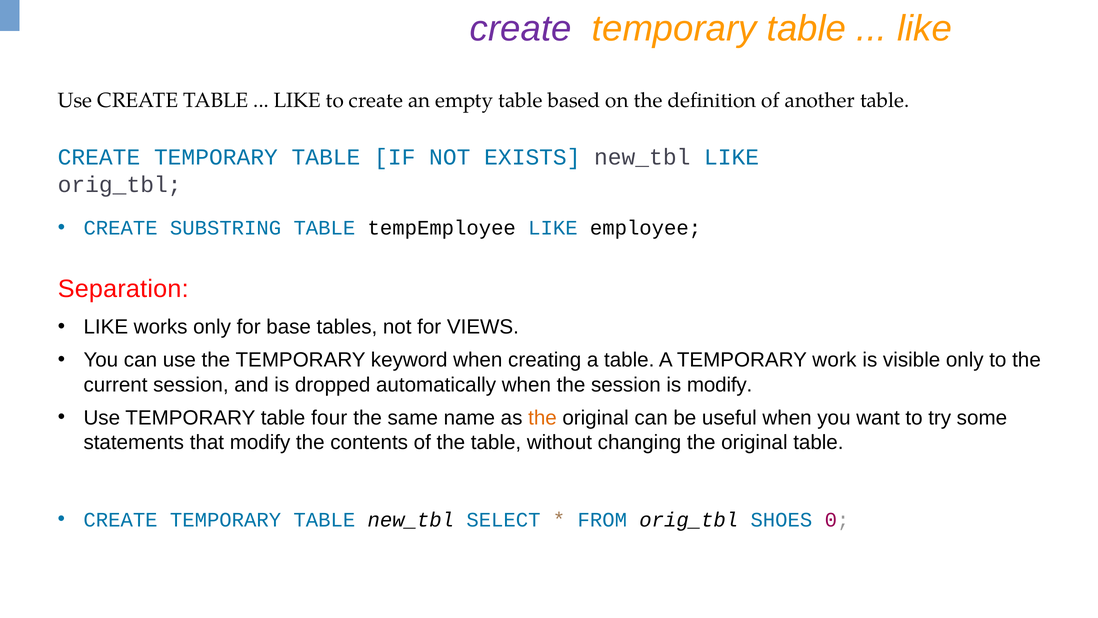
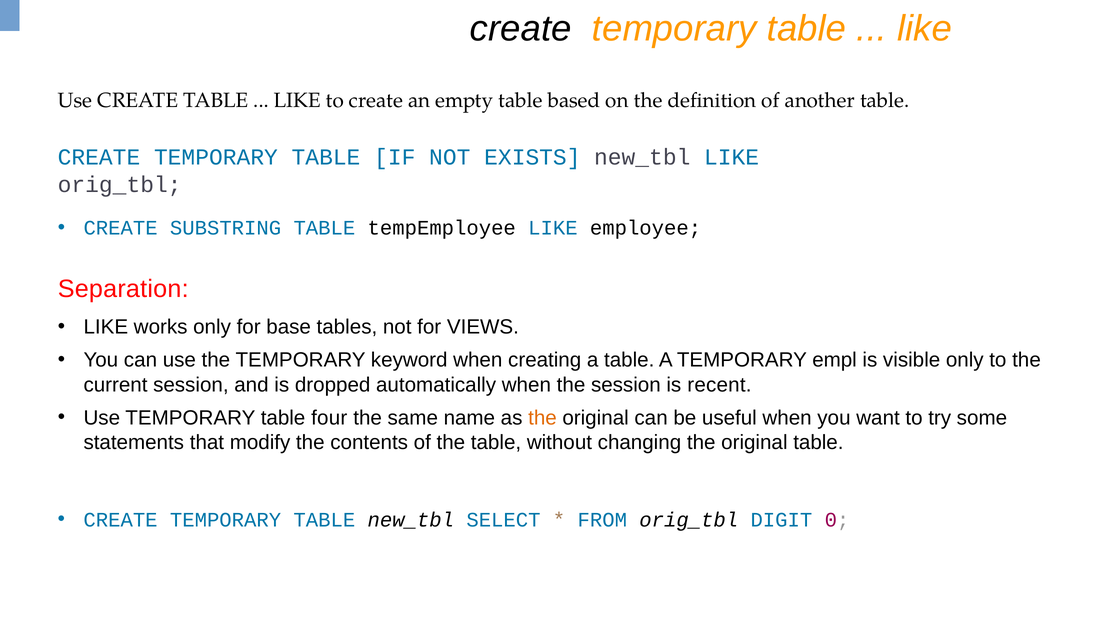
create colour: purple -> black (521, 29)
work: work -> empl (835, 360)
is modify: modify -> recent (719, 385)
SHOES: SHOES -> DIGIT (781, 519)
